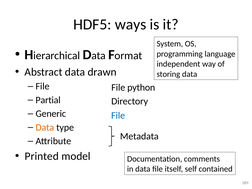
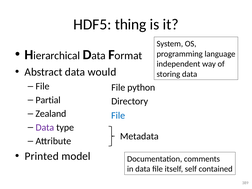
ways: ways -> thing (131, 24)
drawn: drawn -> would (102, 72)
Generic: Generic -> Zealand (51, 114)
Data colour: orange -> purple (45, 127)
